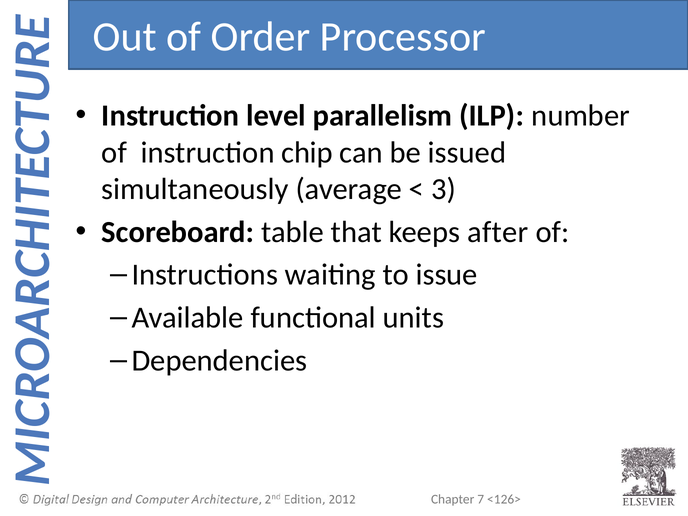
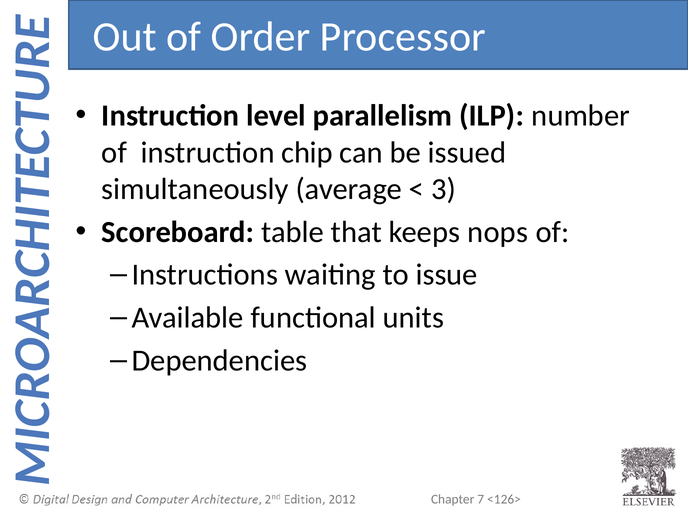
after: after -> nops (498, 232)
